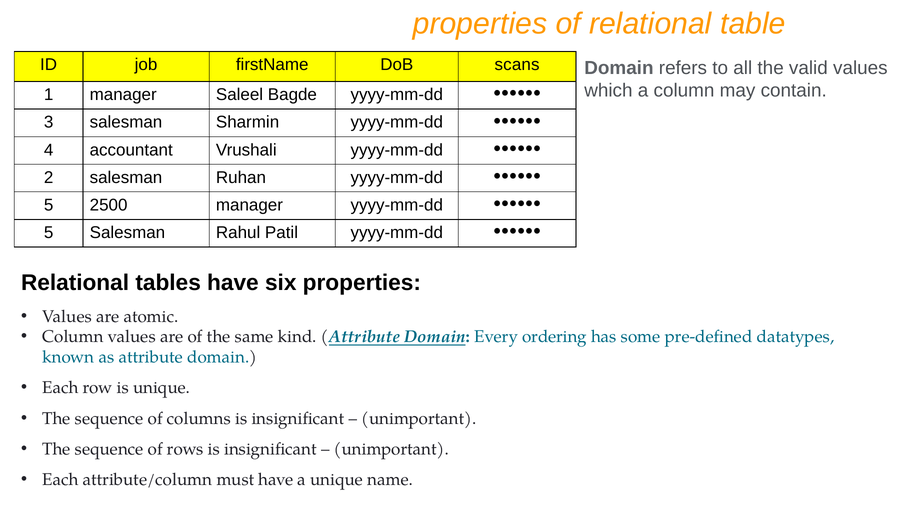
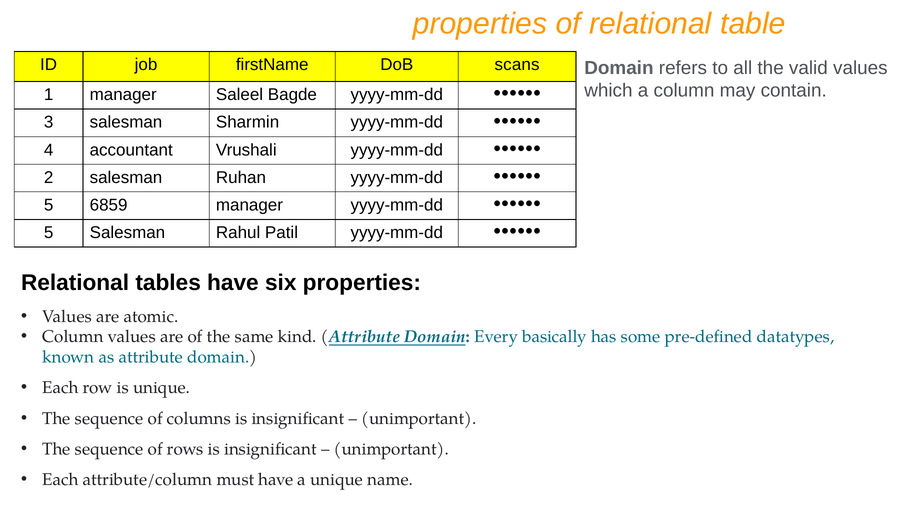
2500: 2500 -> 6859 (109, 205)
ordering: ordering -> basically (555, 337)
